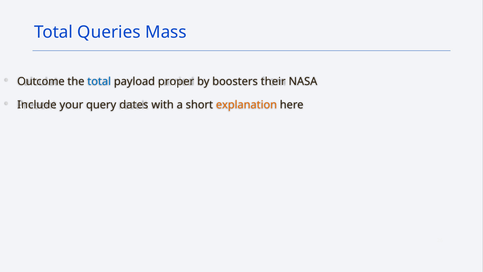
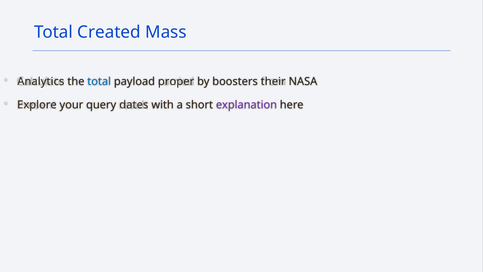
Queries: Queries -> Created (109, 32)
Outcome: Outcome -> Analytics (41, 82)
Include: Include -> Explore (37, 105)
explanation colour: orange -> purple (246, 105)
